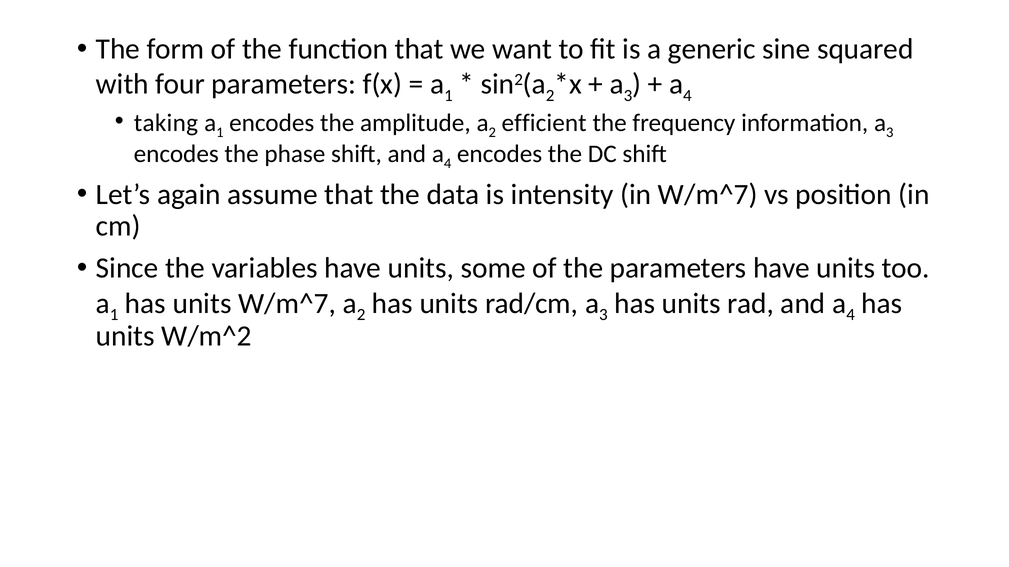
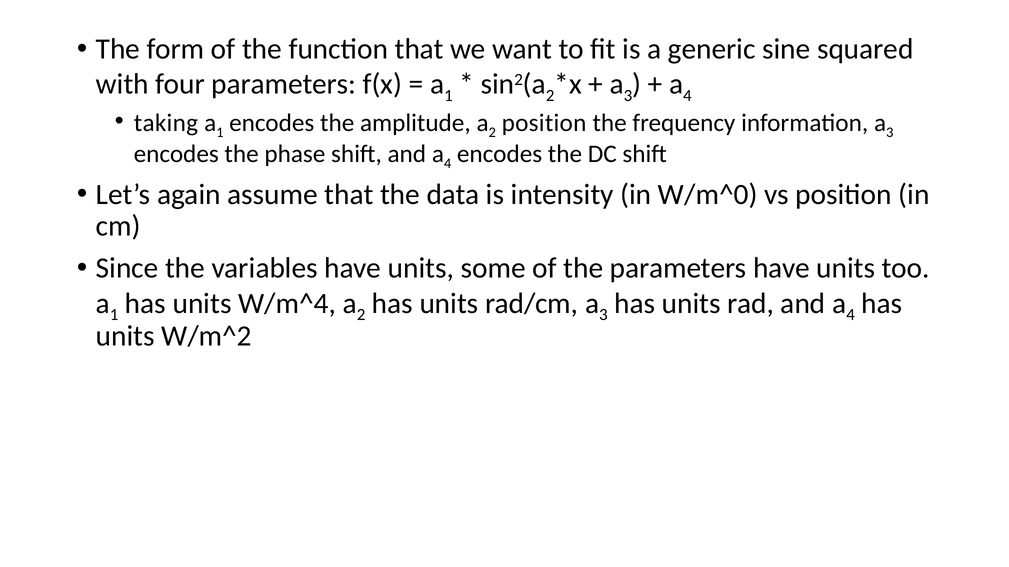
efficient: efficient -> position (544, 123)
in W/m^7: W/m^7 -> W/m^0 (708, 195)
units W/m^7: W/m^7 -> W/m^4 (287, 304)
